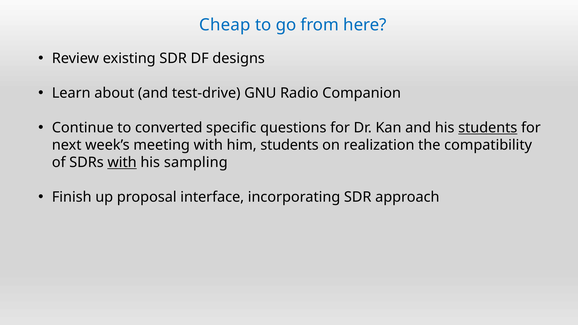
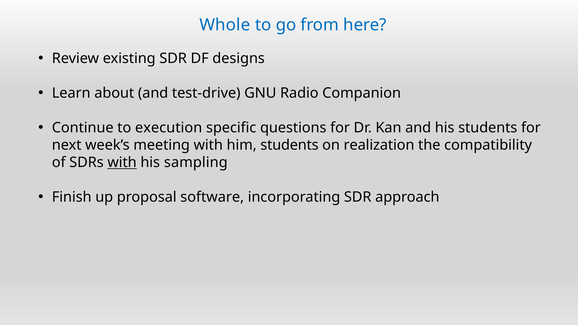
Cheap: Cheap -> Whole (225, 25)
converted: converted -> execution (169, 128)
students underline: present -> none (488, 128)
interface: interface -> software (212, 197)
